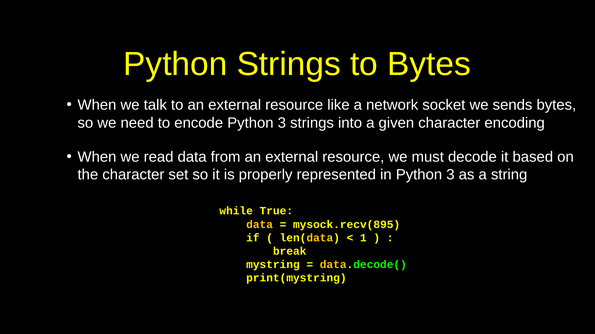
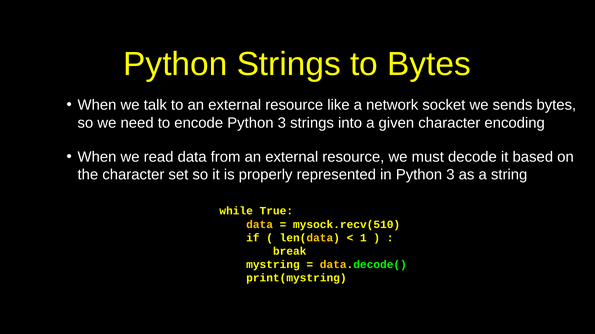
mysock.recv(895: mysock.recv(895 -> mysock.recv(510 (347, 225)
